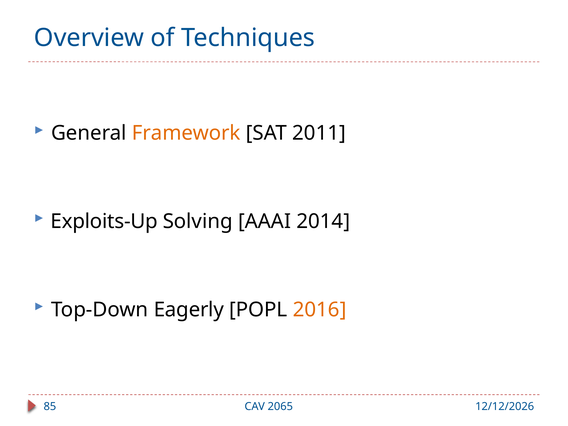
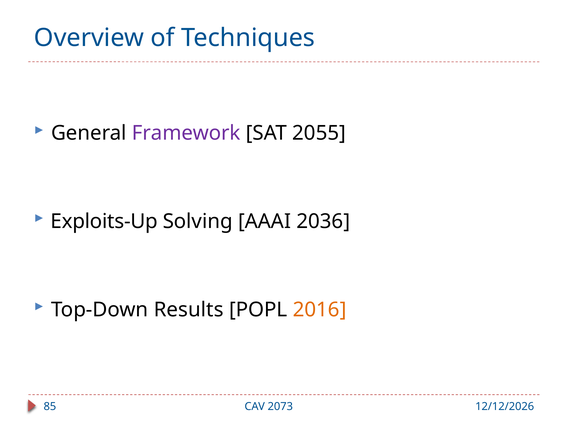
Framework colour: orange -> purple (186, 133)
2011: 2011 -> 2055 (319, 133)
2014: 2014 -> 2036 (323, 221)
Eagerly: Eagerly -> Results (189, 310)
2065: 2065 -> 2073 (280, 407)
